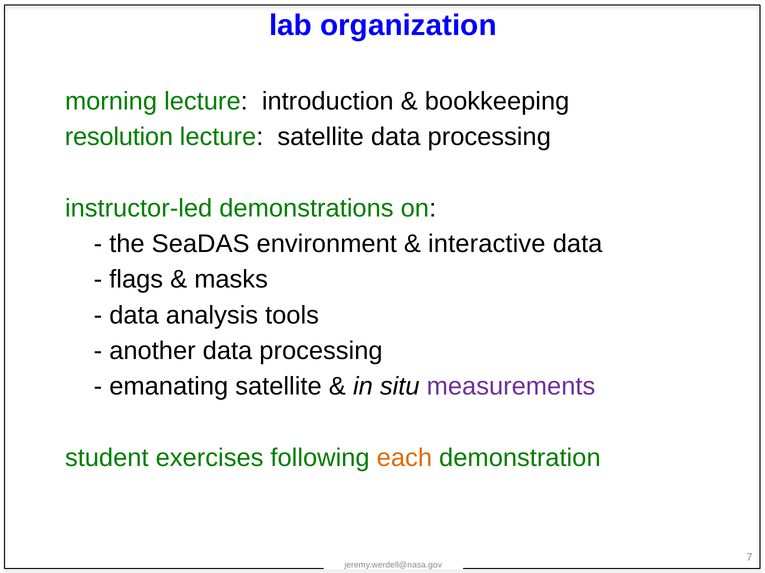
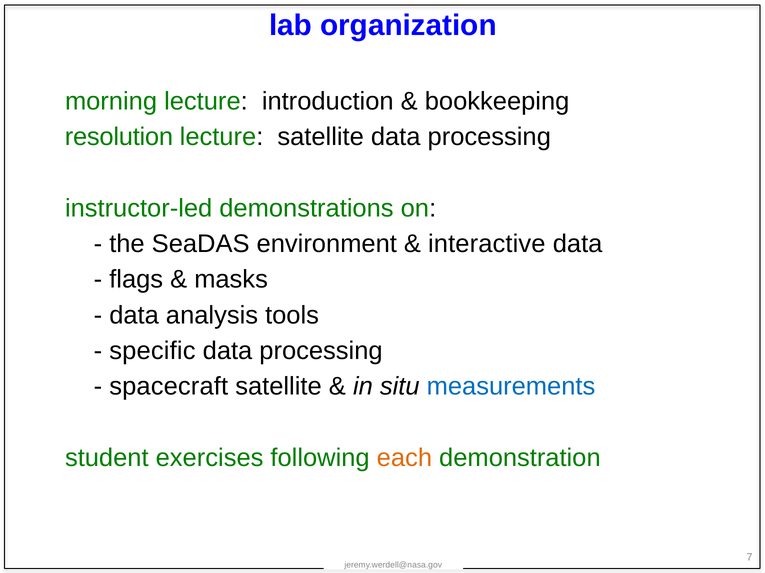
another: another -> specific (152, 351)
emanating: emanating -> spacecraft (169, 387)
measurements colour: purple -> blue (511, 387)
